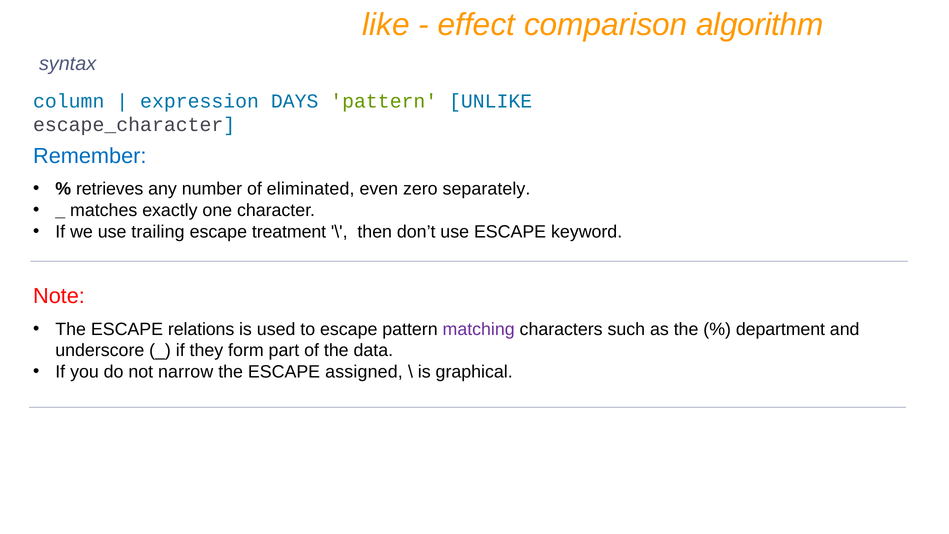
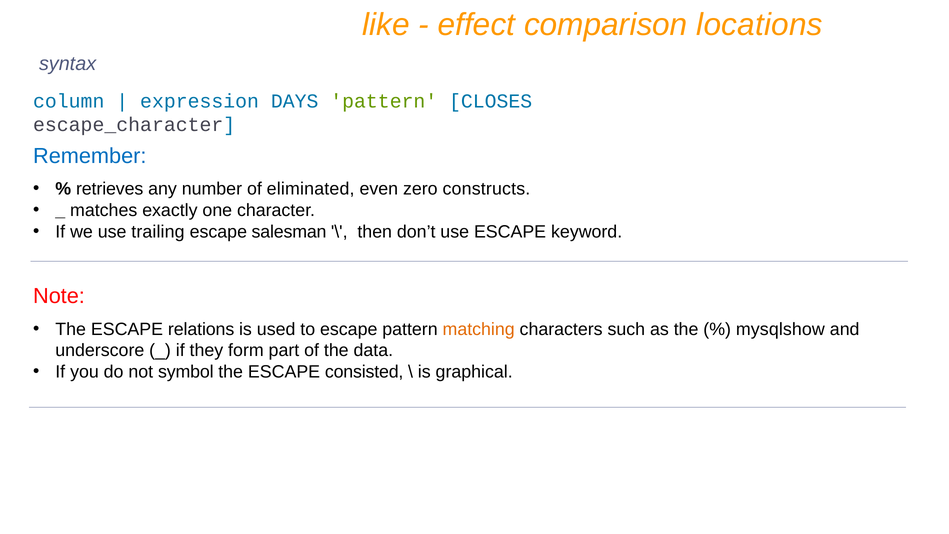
algorithm: algorithm -> locations (760, 25)
UNLIKE: UNLIKE -> CLOSES (491, 101)
separately: separately -> constructs (486, 189)
treatment: treatment -> salesman (289, 232)
matching colour: purple -> orange (479, 329)
department: department -> mysqlshow (780, 329)
narrow: narrow -> symbol (186, 372)
assigned: assigned -> consisted (364, 372)
